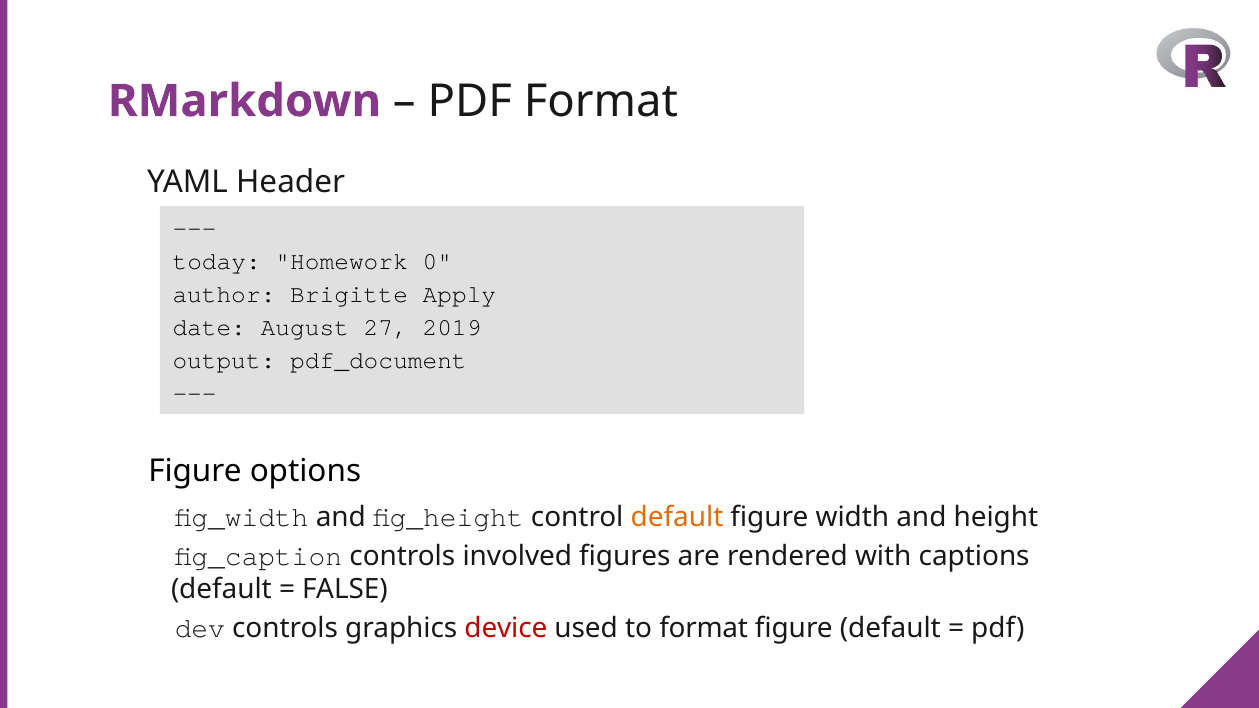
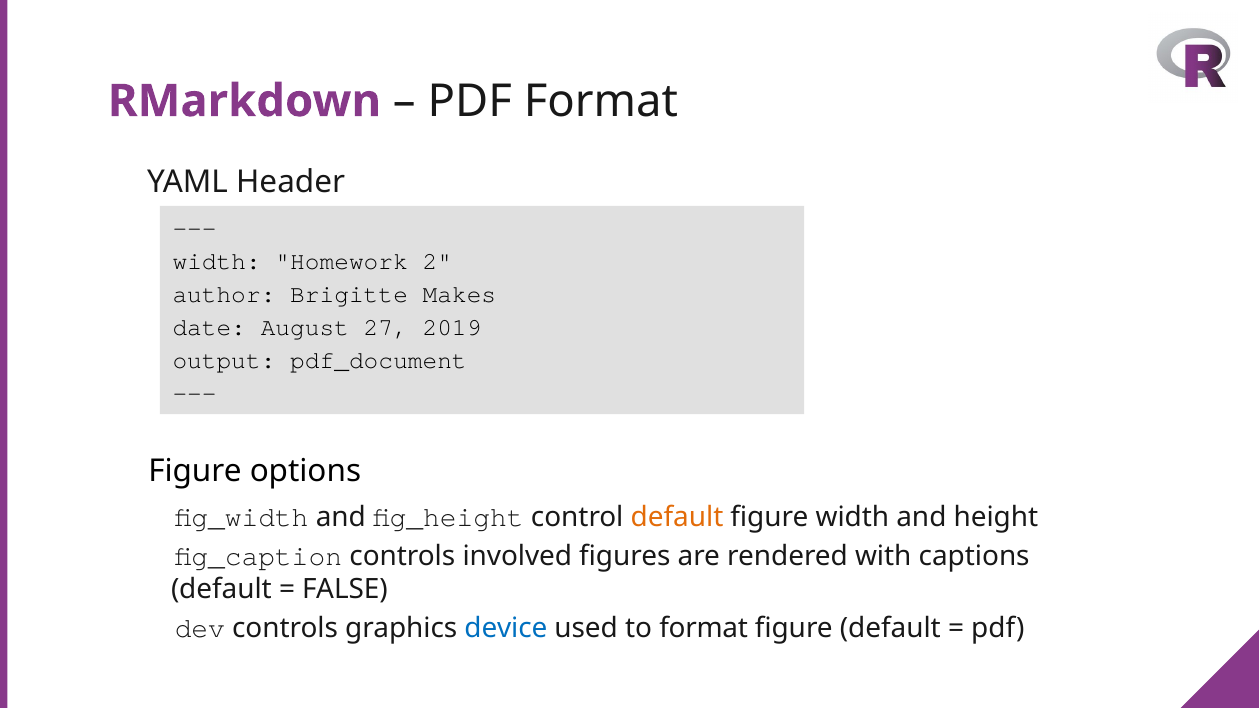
today: today -> width (217, 262)
0: 0 -> 2 (437, 262)
Apply: Apply -> Makes (459, 294)
device colour: red -> blue (506, 629)
